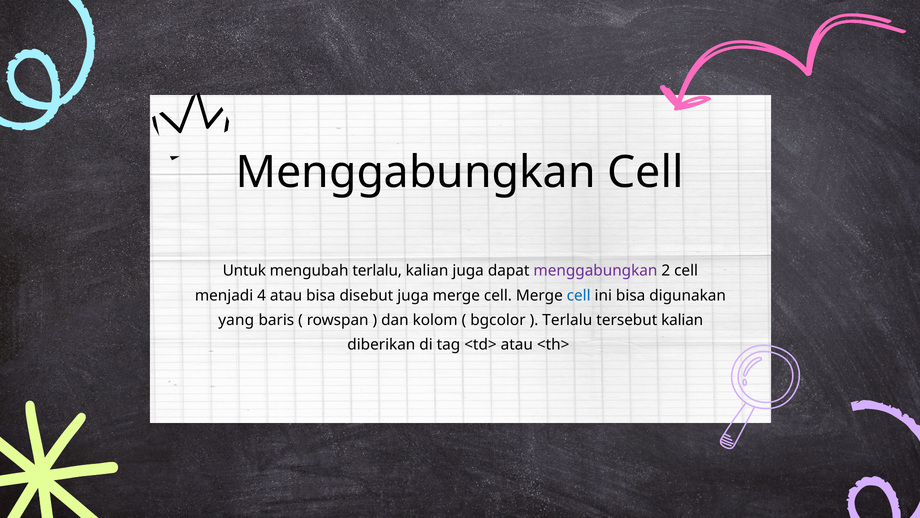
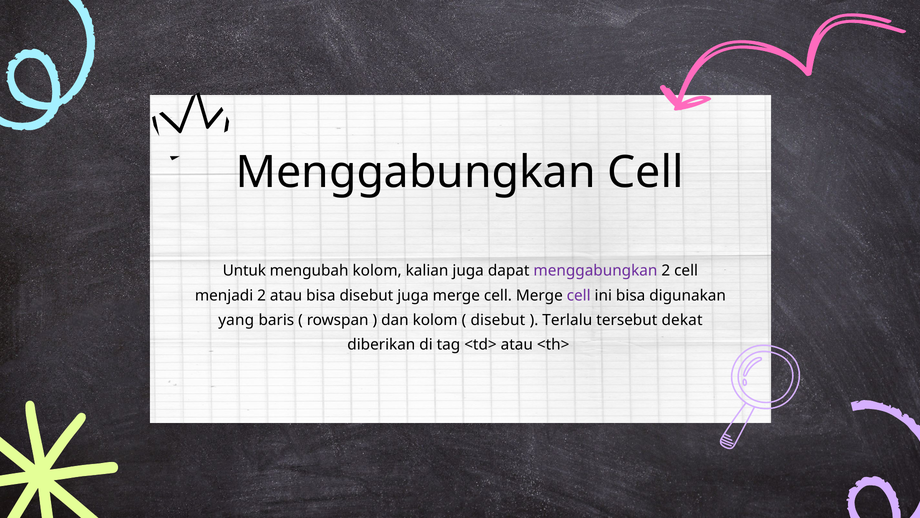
mengubah terlalu: terlalu -> kolom (377, 271)
menjadi 4: 4 -> 2 (262, 295)
cell colour: blue -> purple (579, 295)
bgcolor: bgcolor -> disebut (498, 320)
tersebut kalian: kalian -> dekat (682, 320)
